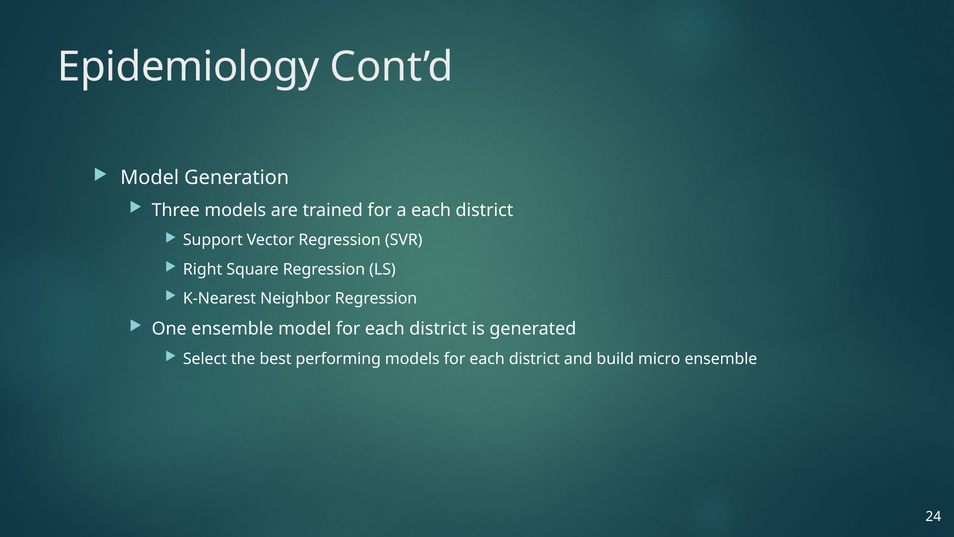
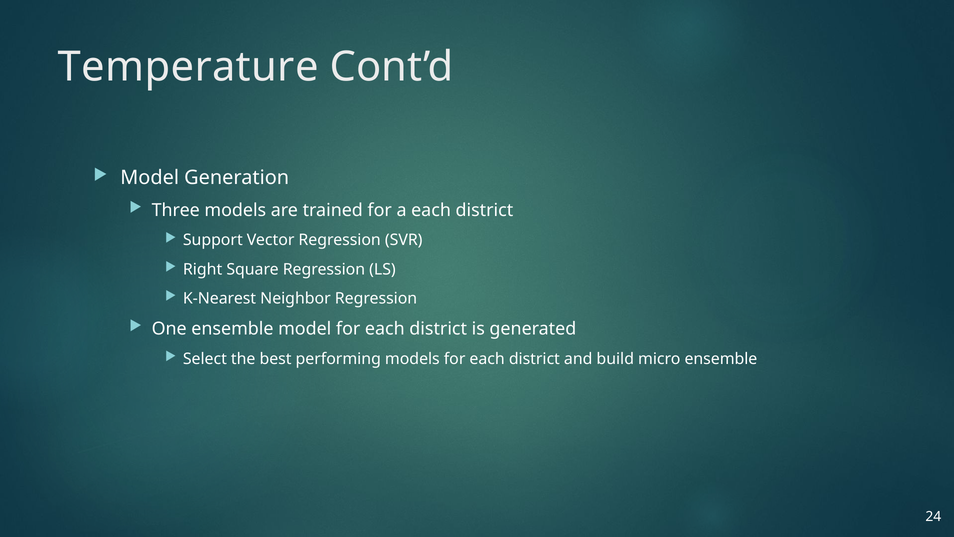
Epidemiology: Epidemiology -> Temperature (188, 67)
